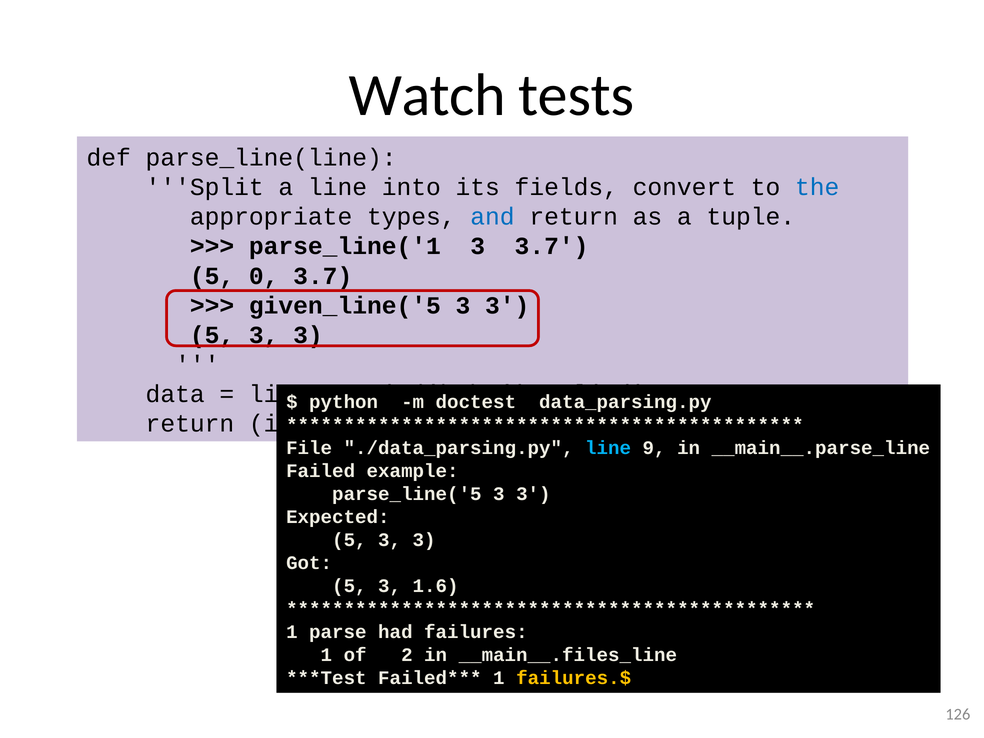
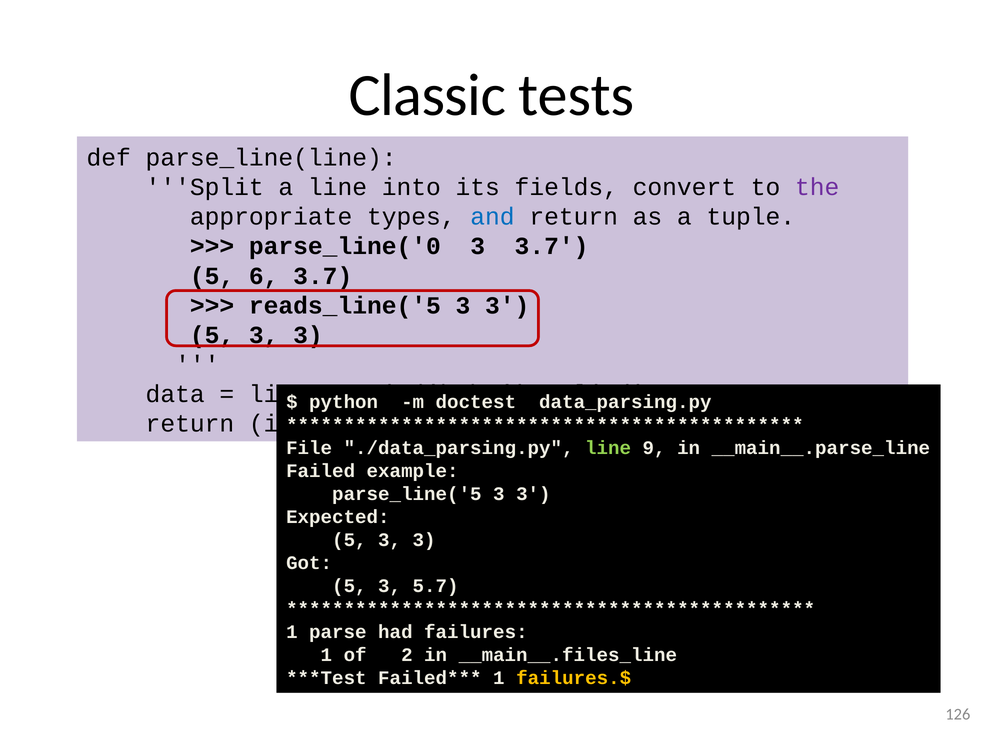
Watch: Watch -> Classic (427, 95)
the colour: blue -> purple (817, 187)
parse_line('1: parse_line('1 -> parse_line('0 (345, 246)
0: 0 -> 6 (264, 276)
given_line('5: given_line('5 -> reads_line('5 (345, 305)
line colour: light blue -> light green (608, 448)
1.6: 1.6 -> 5.7 (436, 586)
